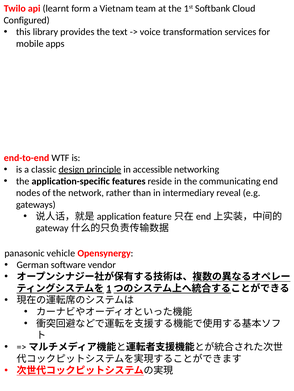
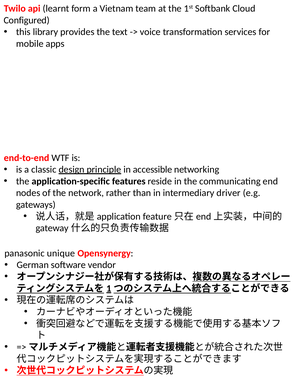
reveal: reveal -> driver (229, 193)
vehicle: vehicle -> unique (61, 254)
